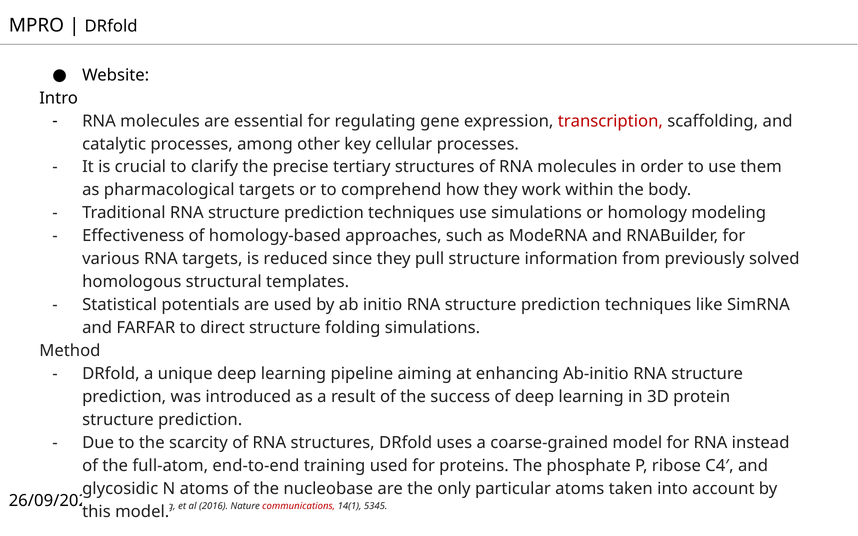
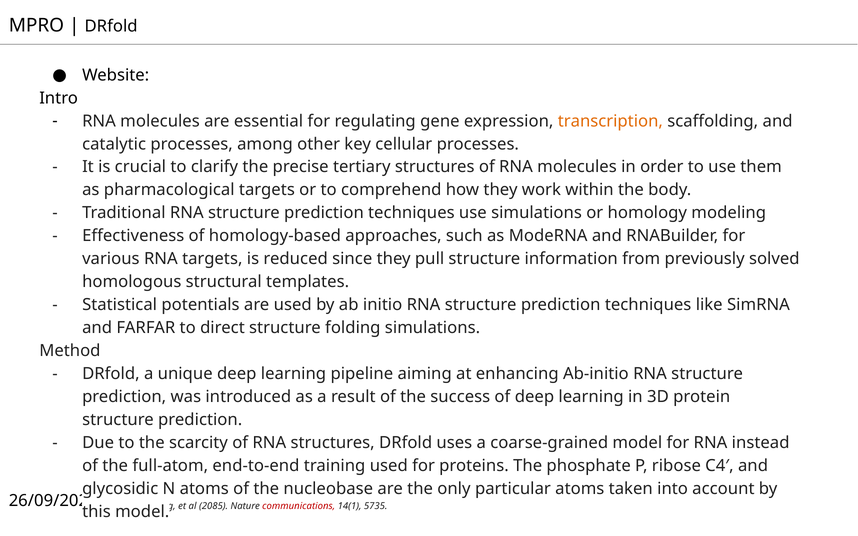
transcription colour: red -> orange (610, 121)
2016: 2016 -> 2085 (213, 506)
5345: 5345 -> 5735 (376, 506)
